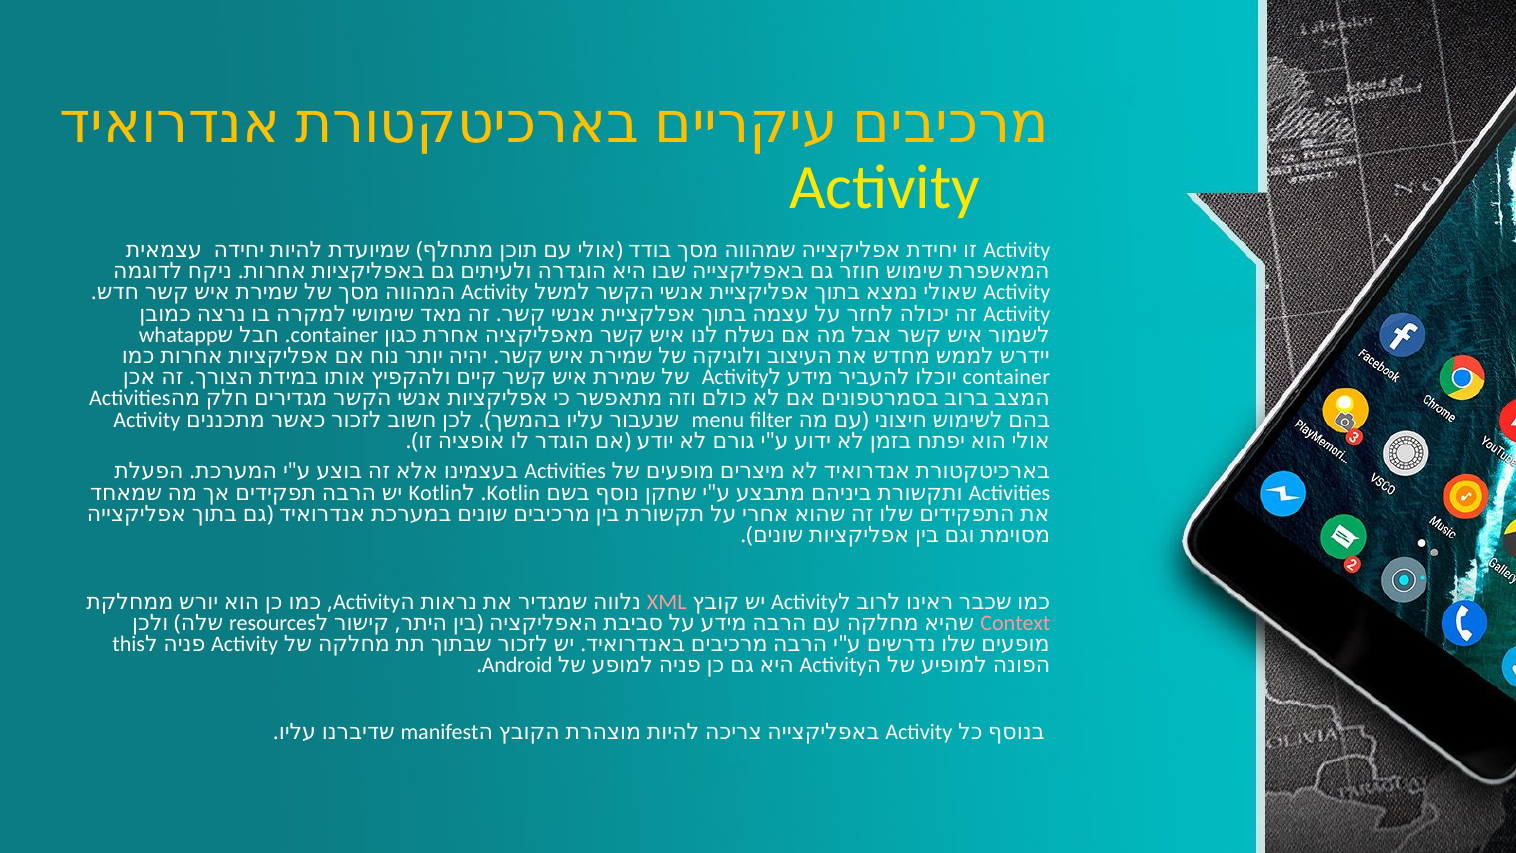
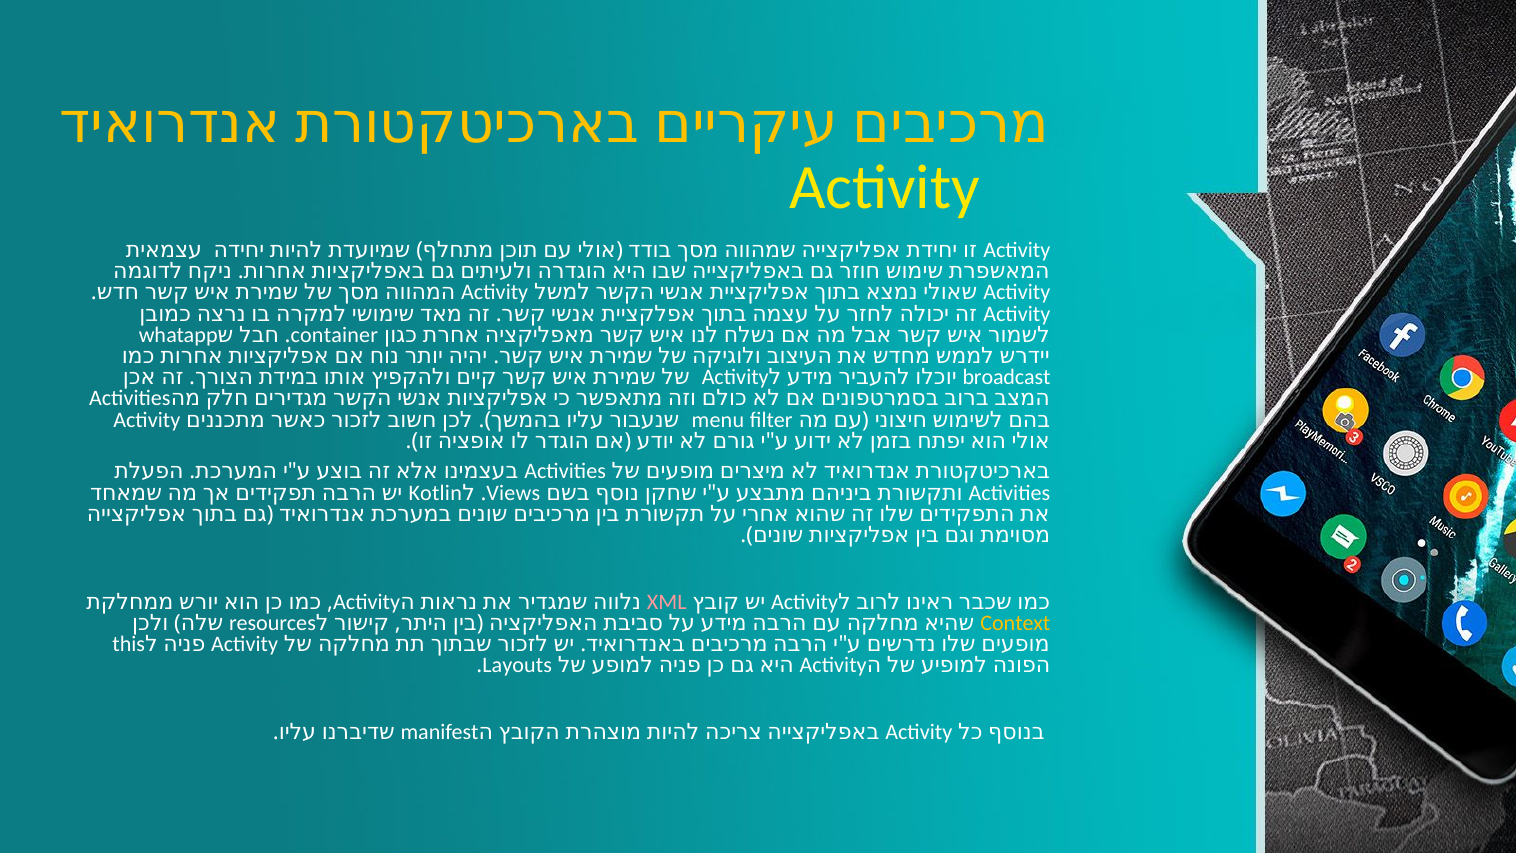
container: container -> broadcast (1006, 377)
Kotlin: Kotlin -> Views (513, 493)
Context colour: pink -> yellow (1015, 623)
Android: Android -> Layouts (517, 665)
